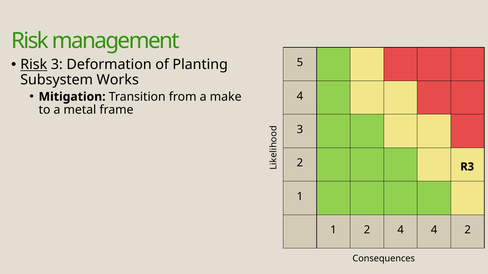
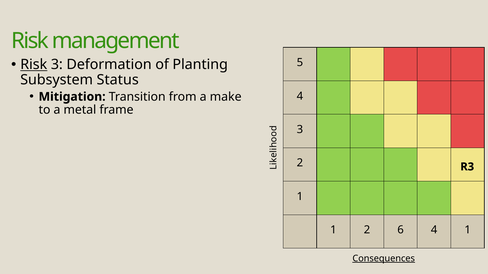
Works: Works -> Status (118, 80)
2 4: 4 -> 6 (401, 230)
4 2: 2 -> 1 (468, 230)
Consequences underline: none -> present (384, 259)
